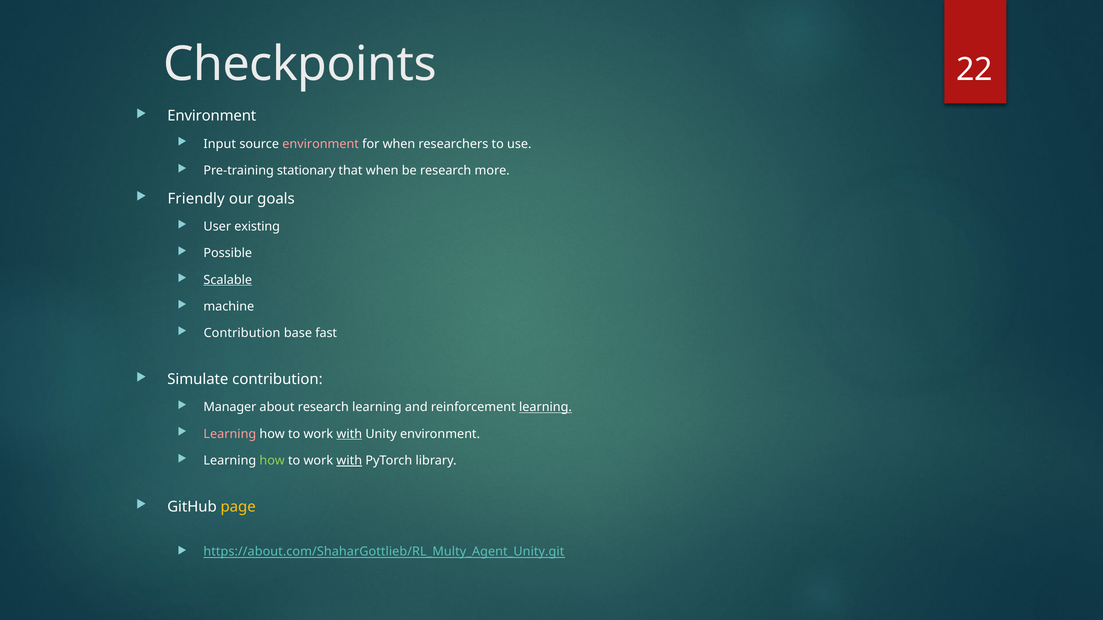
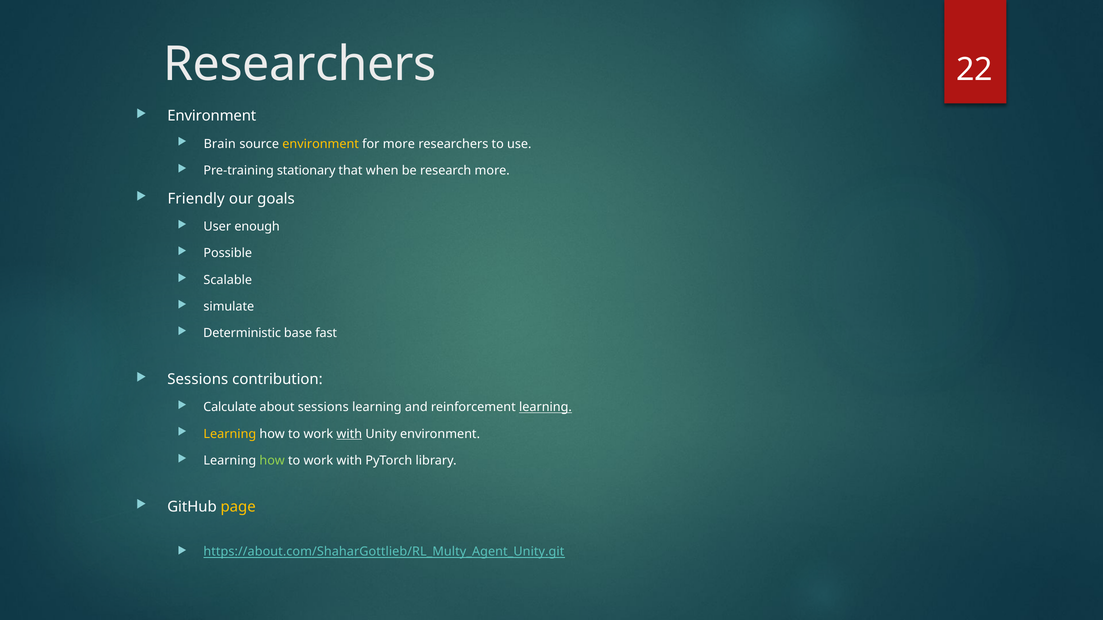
Checkpoints: Checkpoints -> Researchers (300, 64)
Input: Input -> Brain (220, 144)
environment colour: pink -> yellow (321, 144)
for when: when -> more (399, 144)
existing: existing -> enough (257, 227)
Scalable underline: present -> none (228, 280)
machine: machine -> simulate (229, 307)
Contribution: Contribution -> Deterministic (242, 333)
Simulate: Simulate -> Sessions (198, 380)
Manager: Manager -> Calculate (230, 408)
about research: research -> sessions (323, 408)
Learning colour: pink -> yellow (230, 434)
with underline: present -> none (349, 461)
